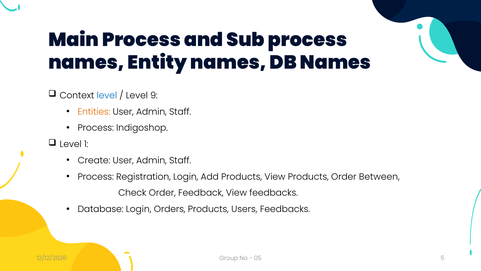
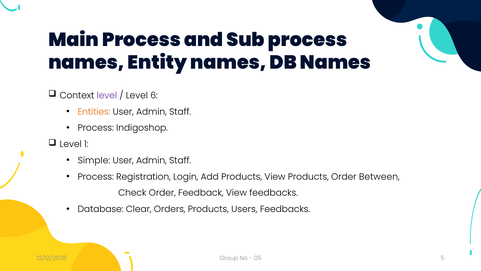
level colour: blue -> purple (107, 95)
9: 9 -> 6 (154, 95)
Create: Create -> Simple (94, 160)
Database Login: Login -> Clear (139, 209)
